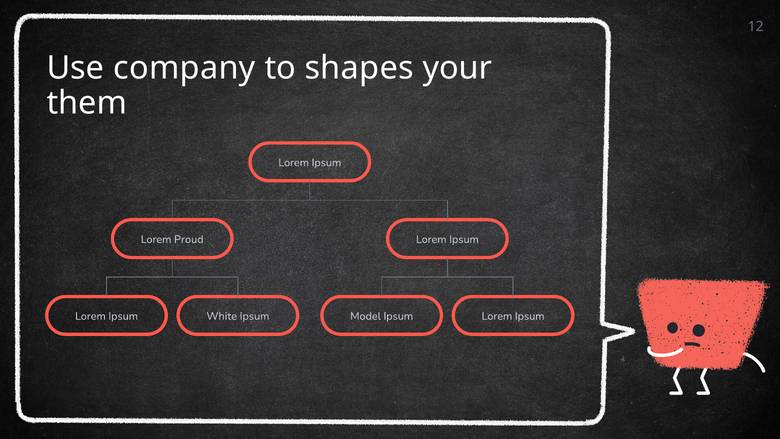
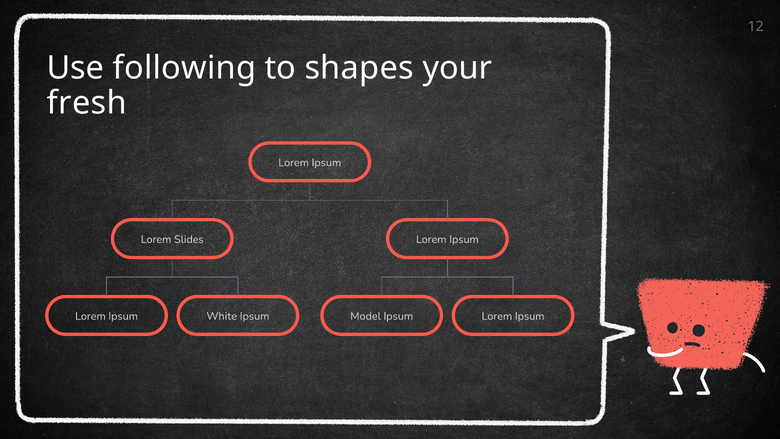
company: company -> following (184, 68)
them: them -> fresh (87, 103)
Proud: Proud -> Slides (189, 239)
